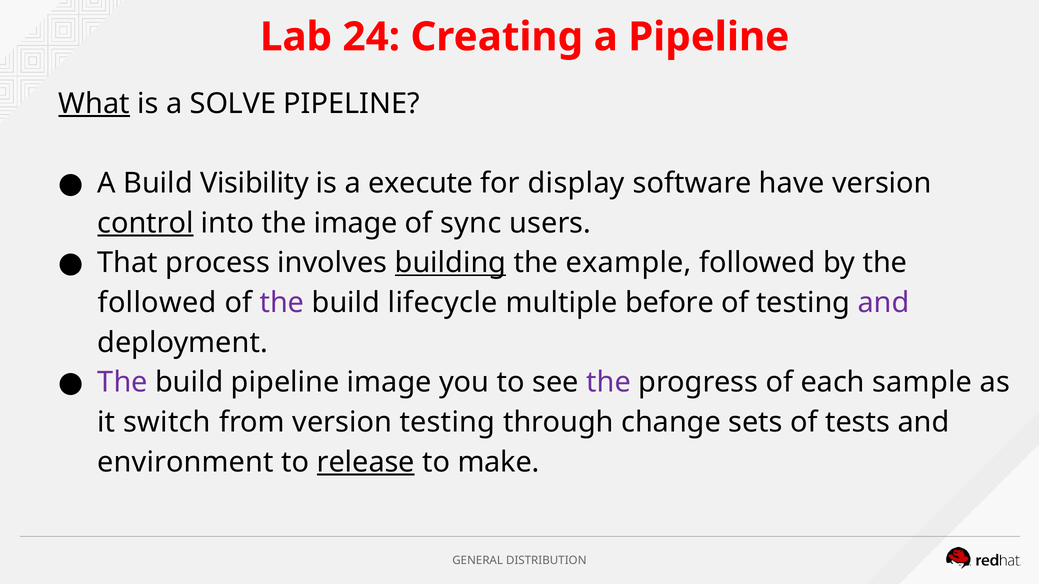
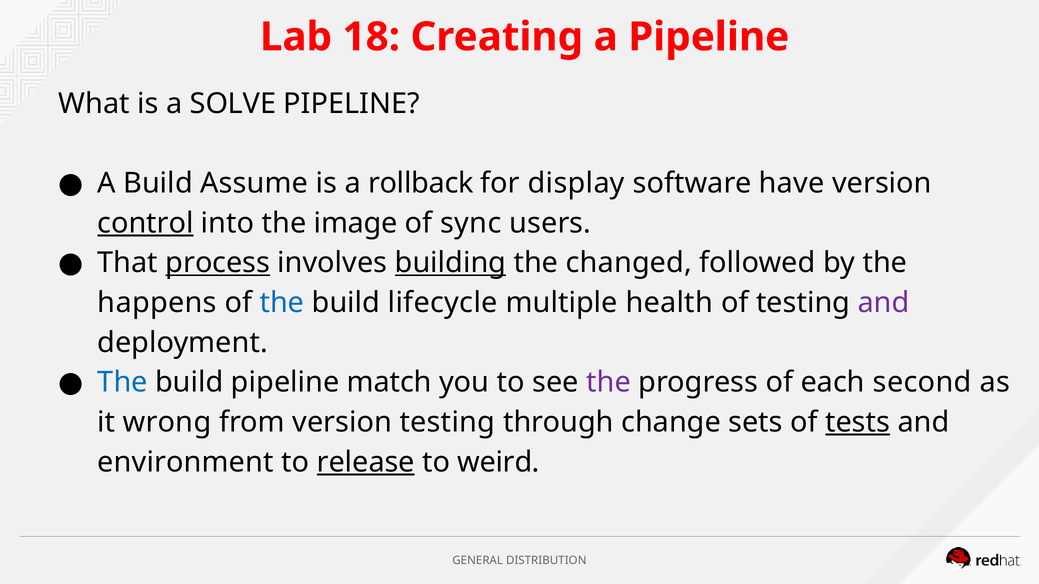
24: 24 -> 18 (371, 37)
What underline: present -> none (94, 104)
Visibility: Visibility -> Assume (254, 183)
execute: execute -> rollback (421, 183)
process underline: none -> present (218, 263)
example: example -> changed (629, 263)
followed: followed -> happens (157, 303)
the colour: purple -> blue (282, 303)
before: before -> health (669, 303)
The colour: purple -> blue (123, 383)
pipeline image: image -> match (389, 383)
sample: sample -> second (922, 383)
switch: switch -> wrong (167, 423)
tests underline: none -> present (858, 423)
make: make -> weird (499, 462)
